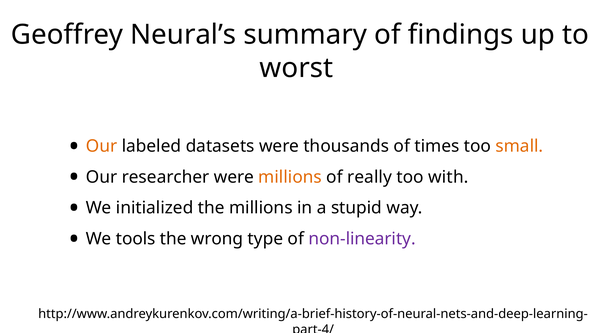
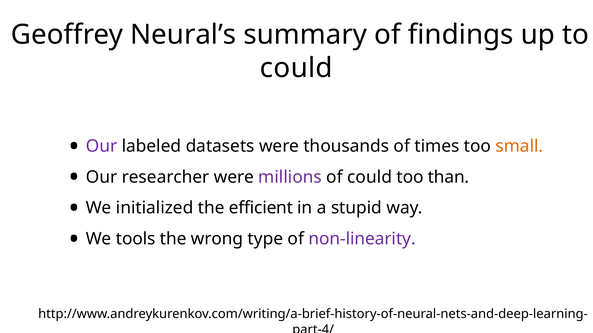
worst: worst -> could (296, 68)
Our colour: orange -> purple (102, 146)
millions colour: orange -> purple (290, 177)
of really: really -> could (370, 177)
with: with -> than (449, 177)
the millions: millions -> efficient (261, 208)
